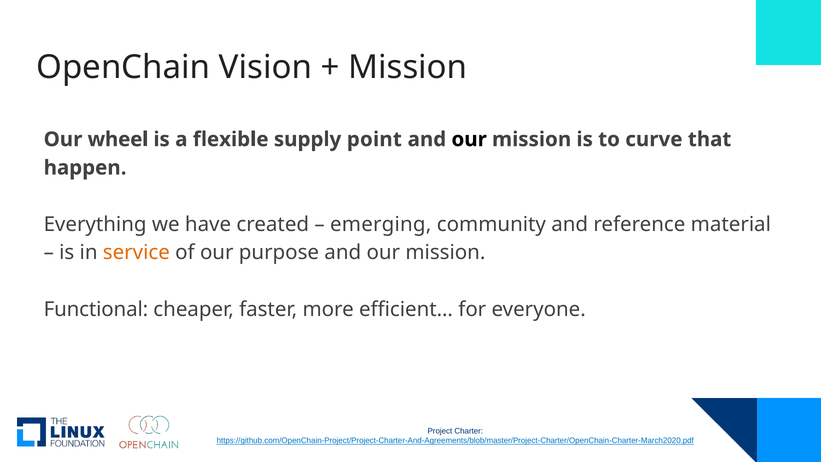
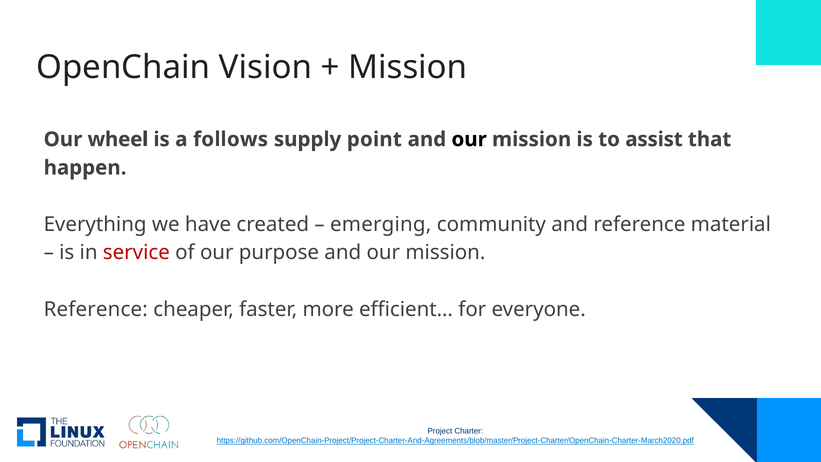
flexible: flexible -> follows (231, 139)
curve: curve -> assist (654, 139)
service colour: orange -> red (136, 253)
Functional: Functional -> Reference (96, 309)
